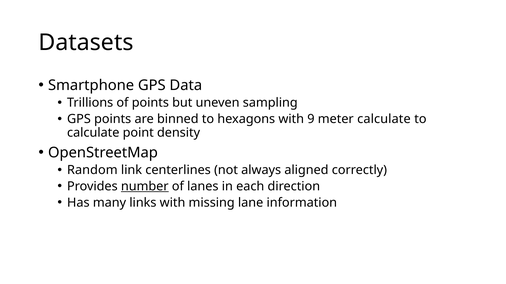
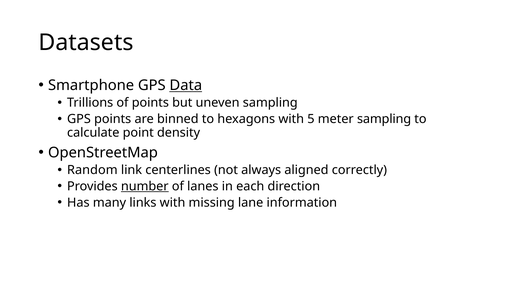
Data underline: none -> present (186, 86)
9: 9 -> 5 (311, 119)
meter calculate: calculate -> sampling (384, 119)
